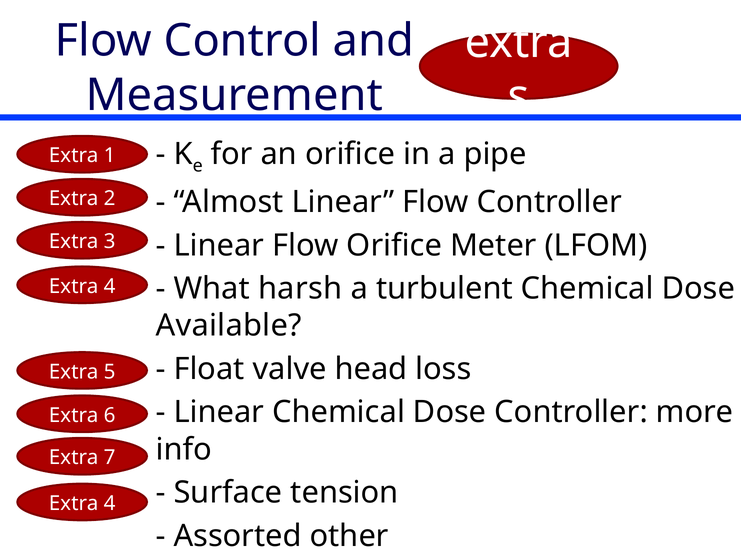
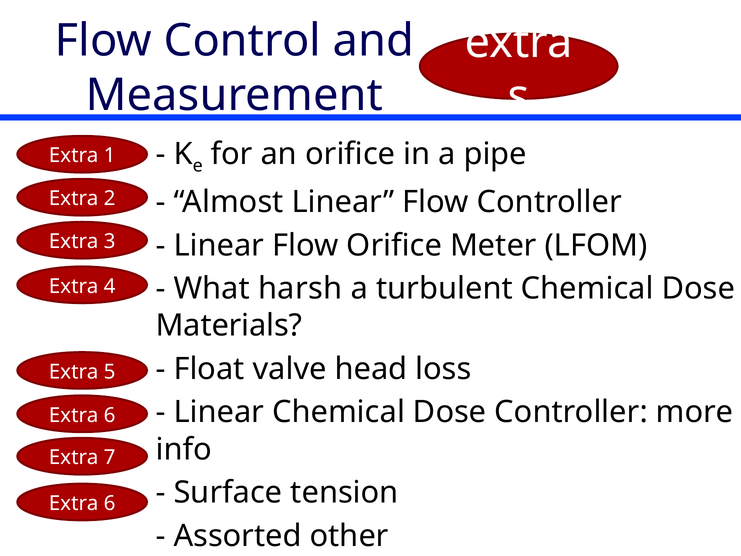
Available: Available -> Materials (229, 326)
4: 4 -> 6 (110, 503)
